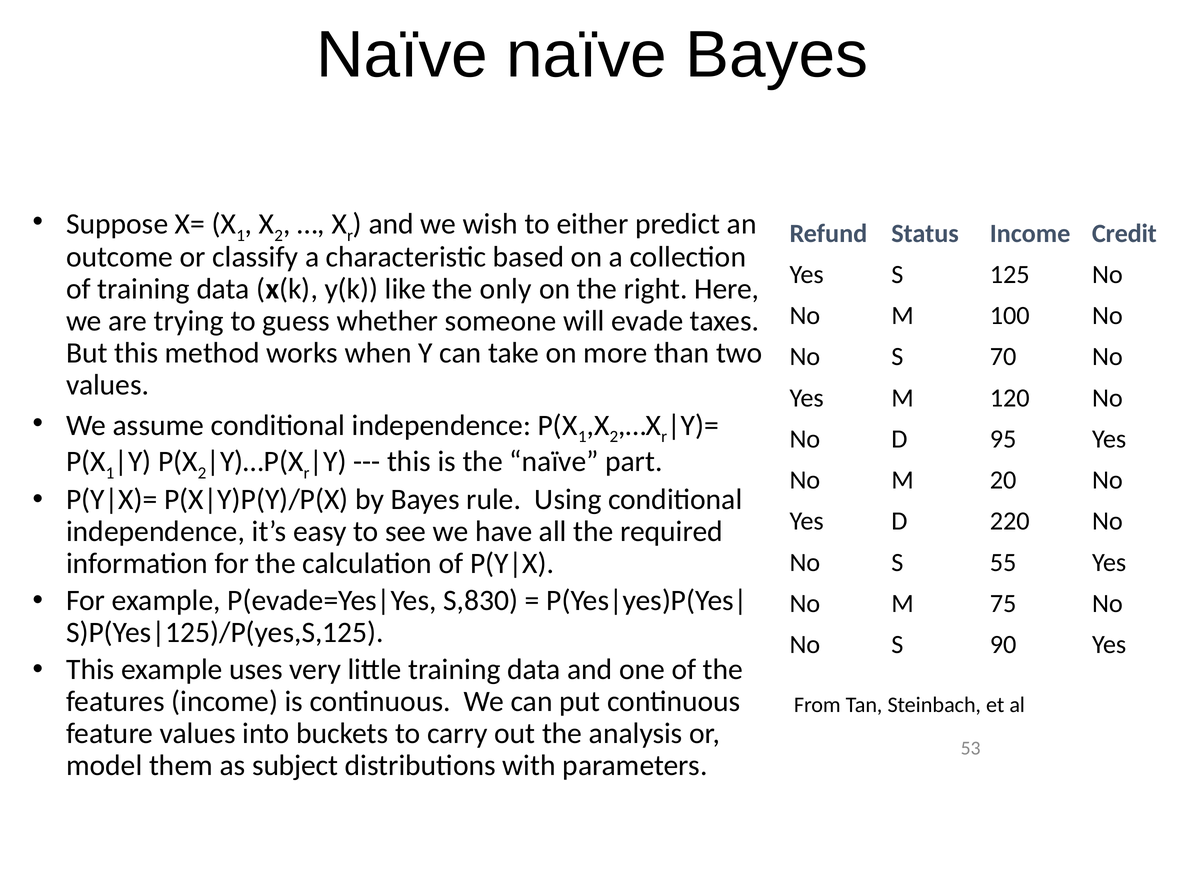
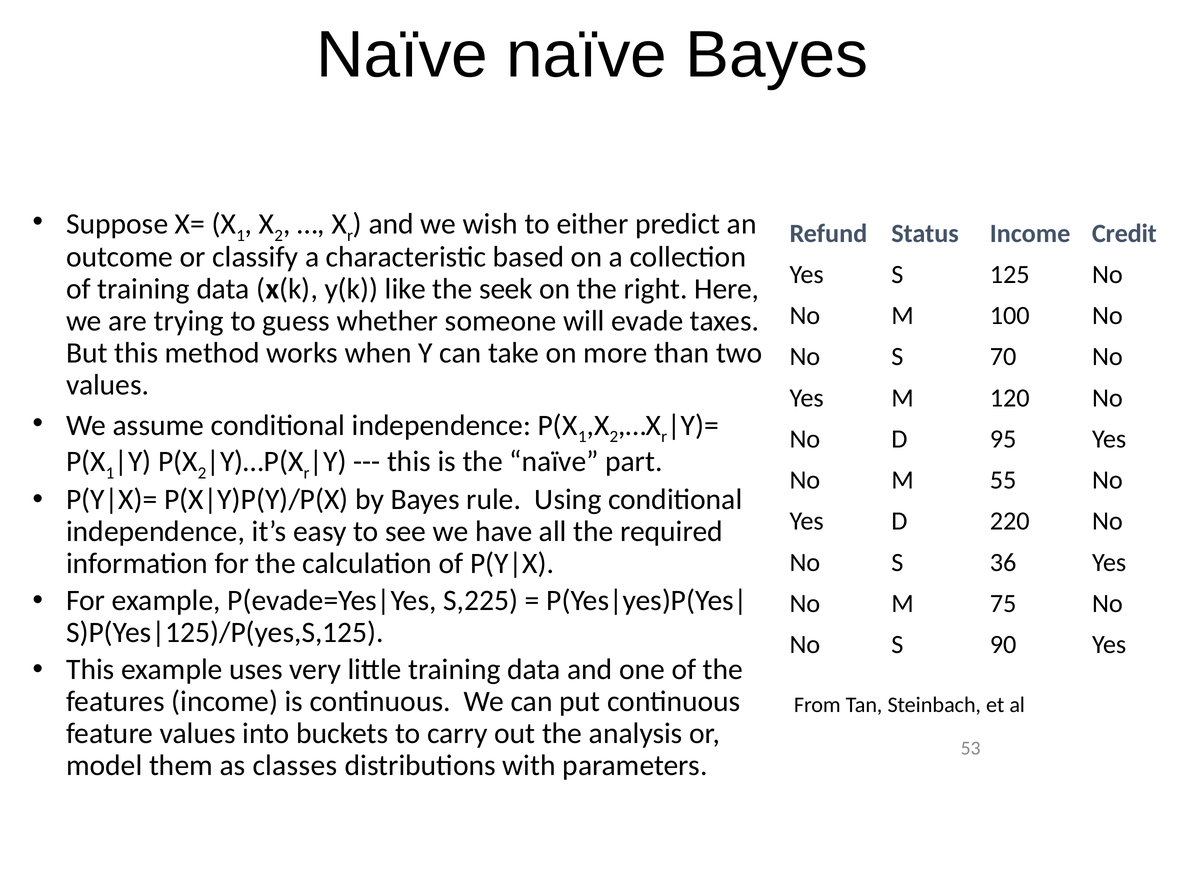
only: only -> seek (506, 289)
20: 20 -> 55 (1003, 480)
55: 55 -> 36 (1003, 562)
S,830: S,830 -> S,225 (481, 600)
subject: subject -> classes (295, 765)
